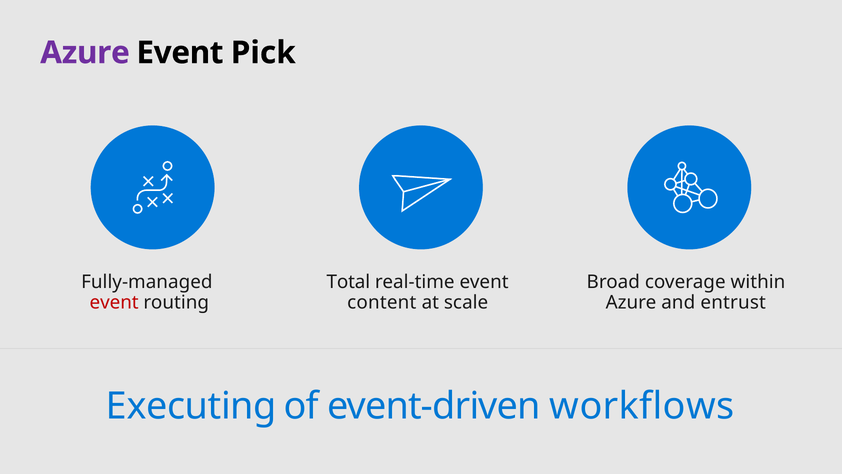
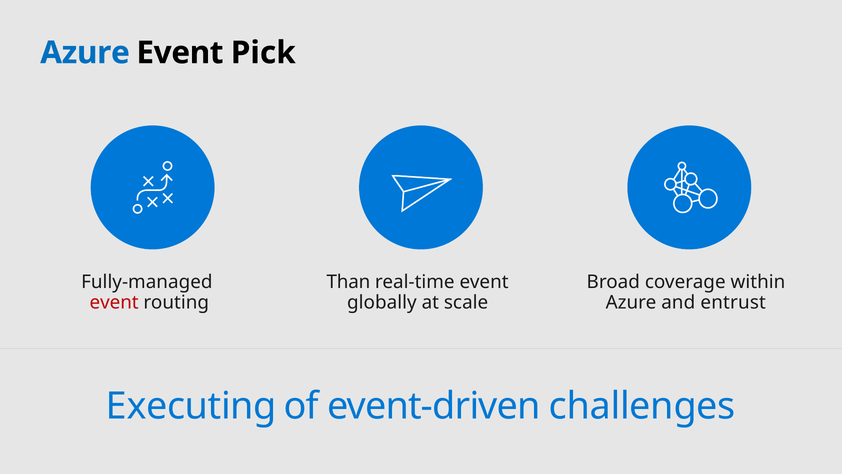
Azure colour: purple -> blue (85, 53)
Total: Total -> Than (348, 282)
content: content -> globally (382, 302)
workflows: workflows -> challenges (642, 406)
